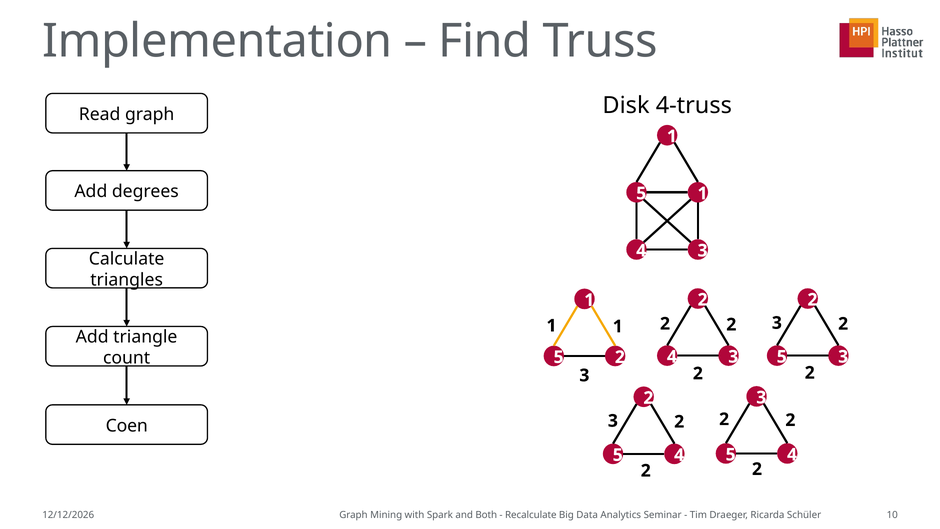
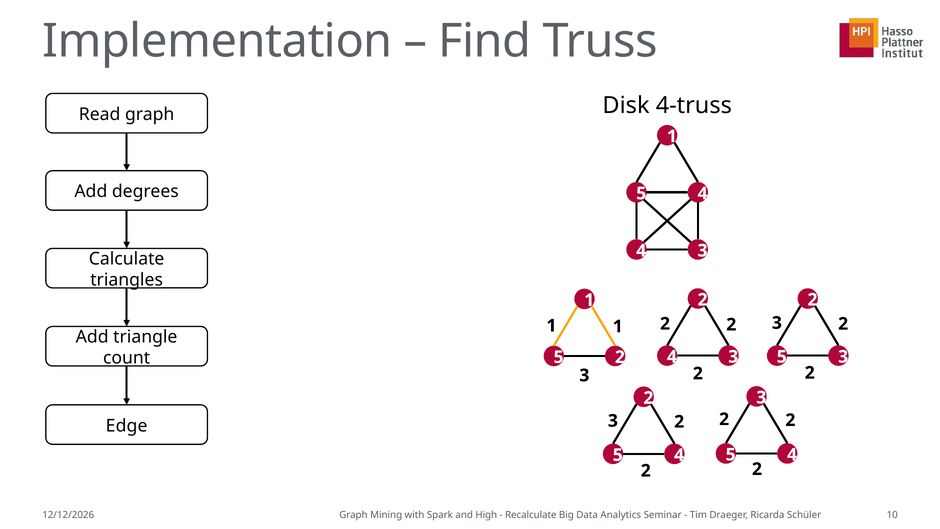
1: 1 -> 4 (703, 193)
Coen: Coen -> Edge (127, 426)
Both: Both -> High (486, 515)
